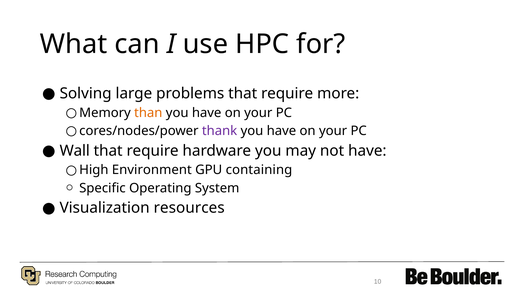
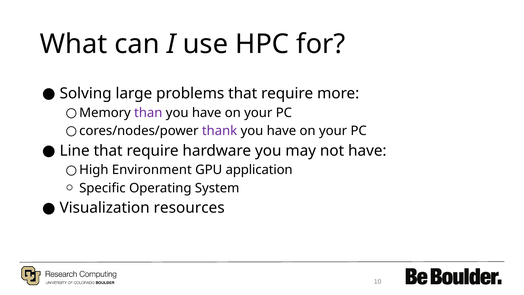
than colour: orange -> purple (148, 113)
Wall: Wall -> Line (75, 151)
containing: containing -> application (259, 170)
